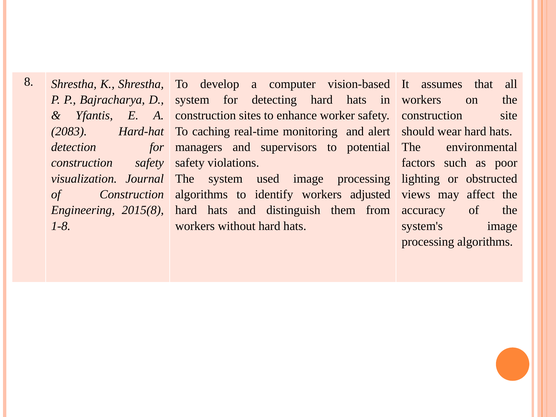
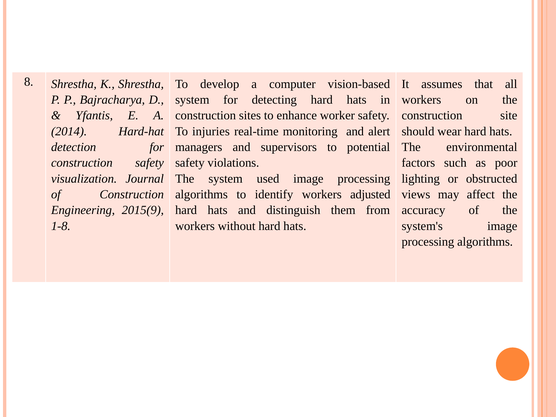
2083: 2083 -> 2014 (69, 131)
caching: caching -> injuries (211, 131)
2015(8: 2015(8 -> 2015(9 (143, 210)
